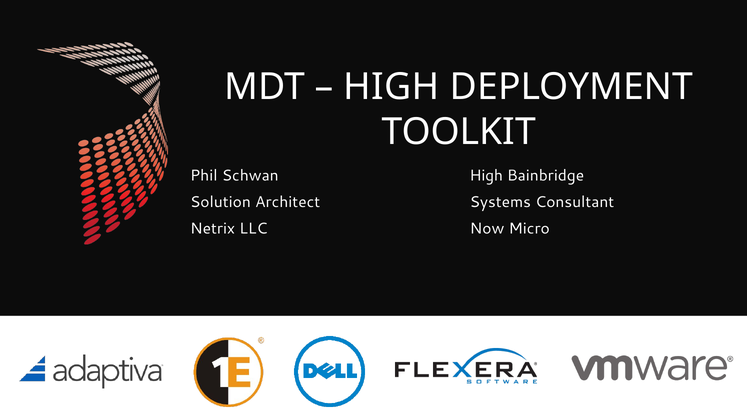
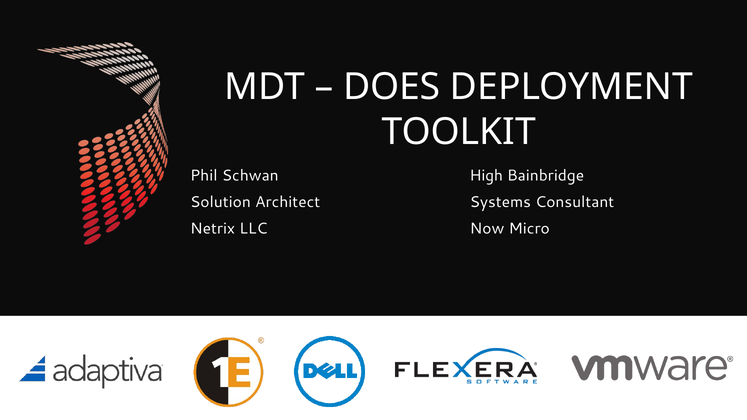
HIGH: HIGH -> DOES (392, 87)
